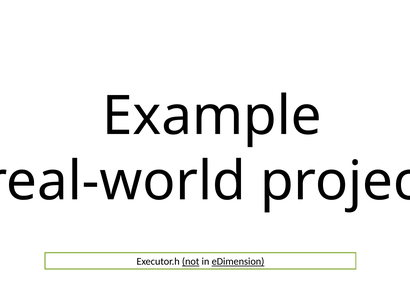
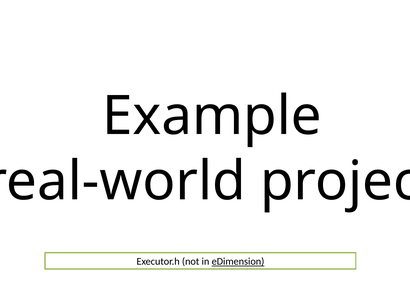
not underline: present -> none (191, 262)
